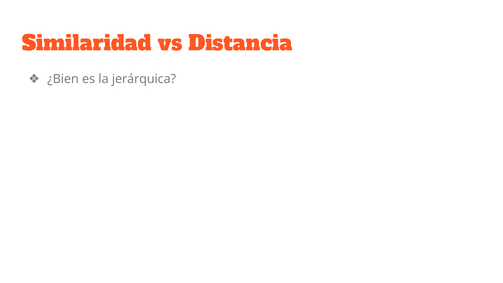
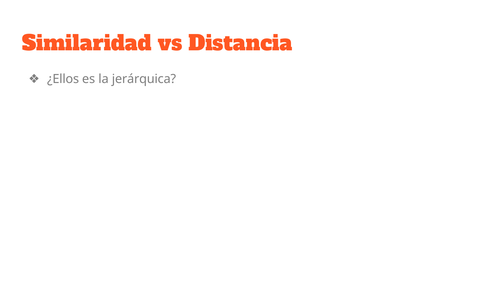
¿Bien: ¿Bien -> ¿Ellos (63, 79)
